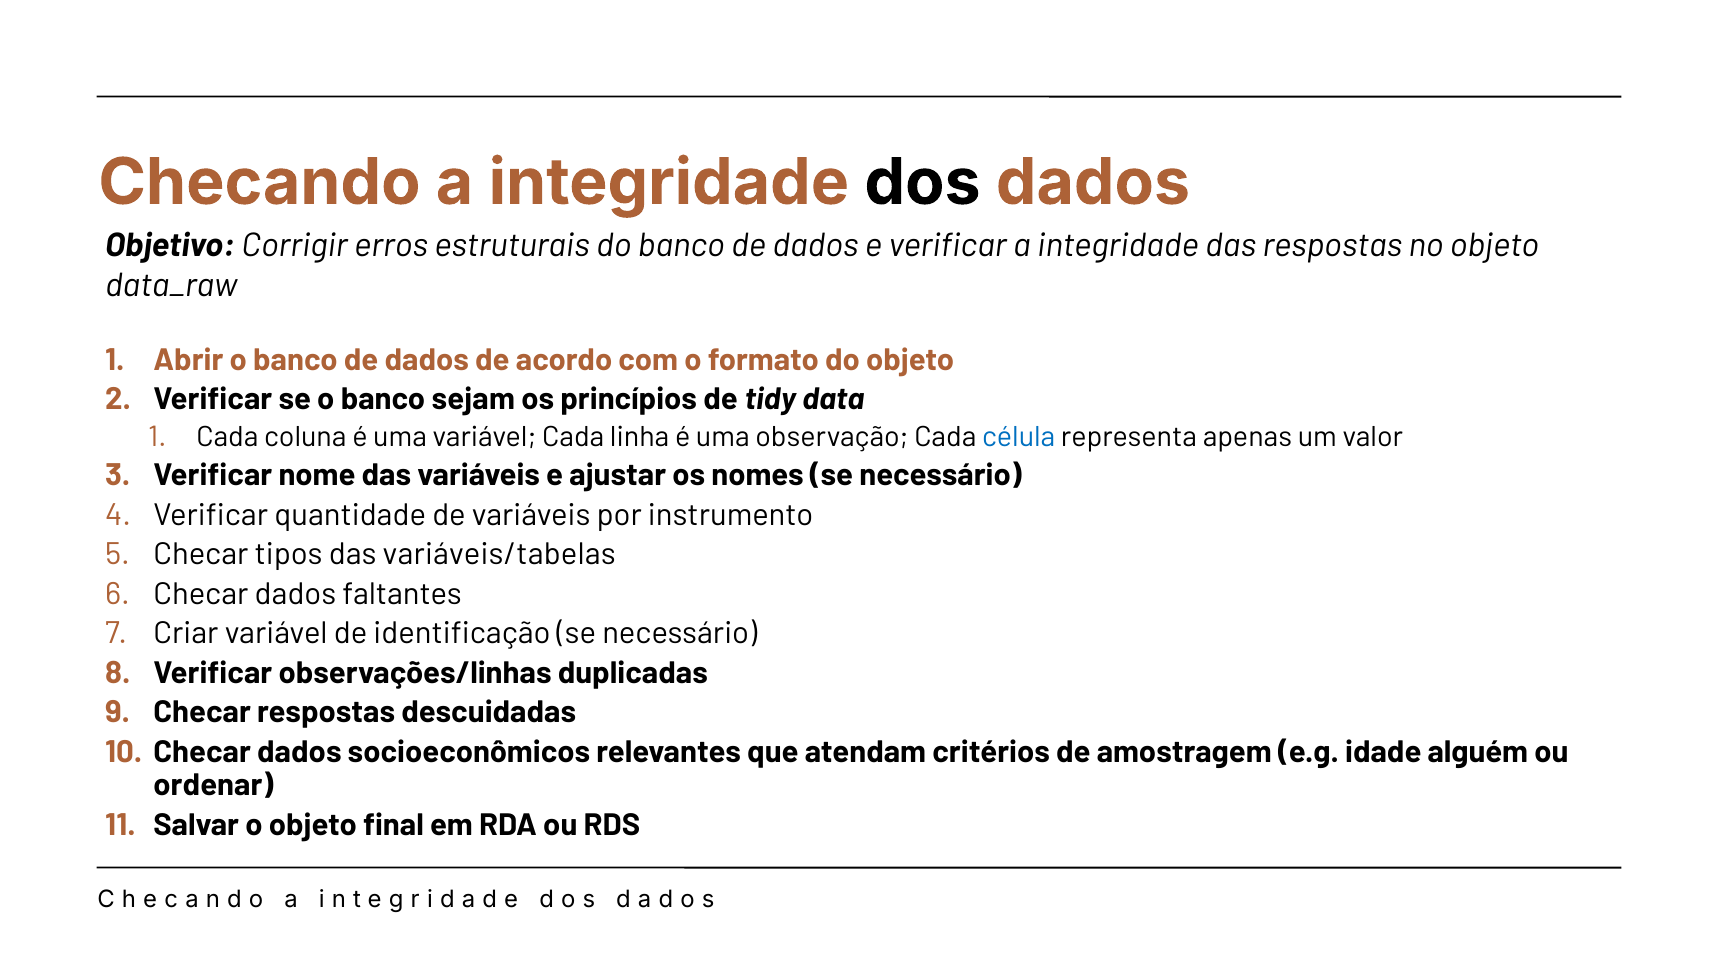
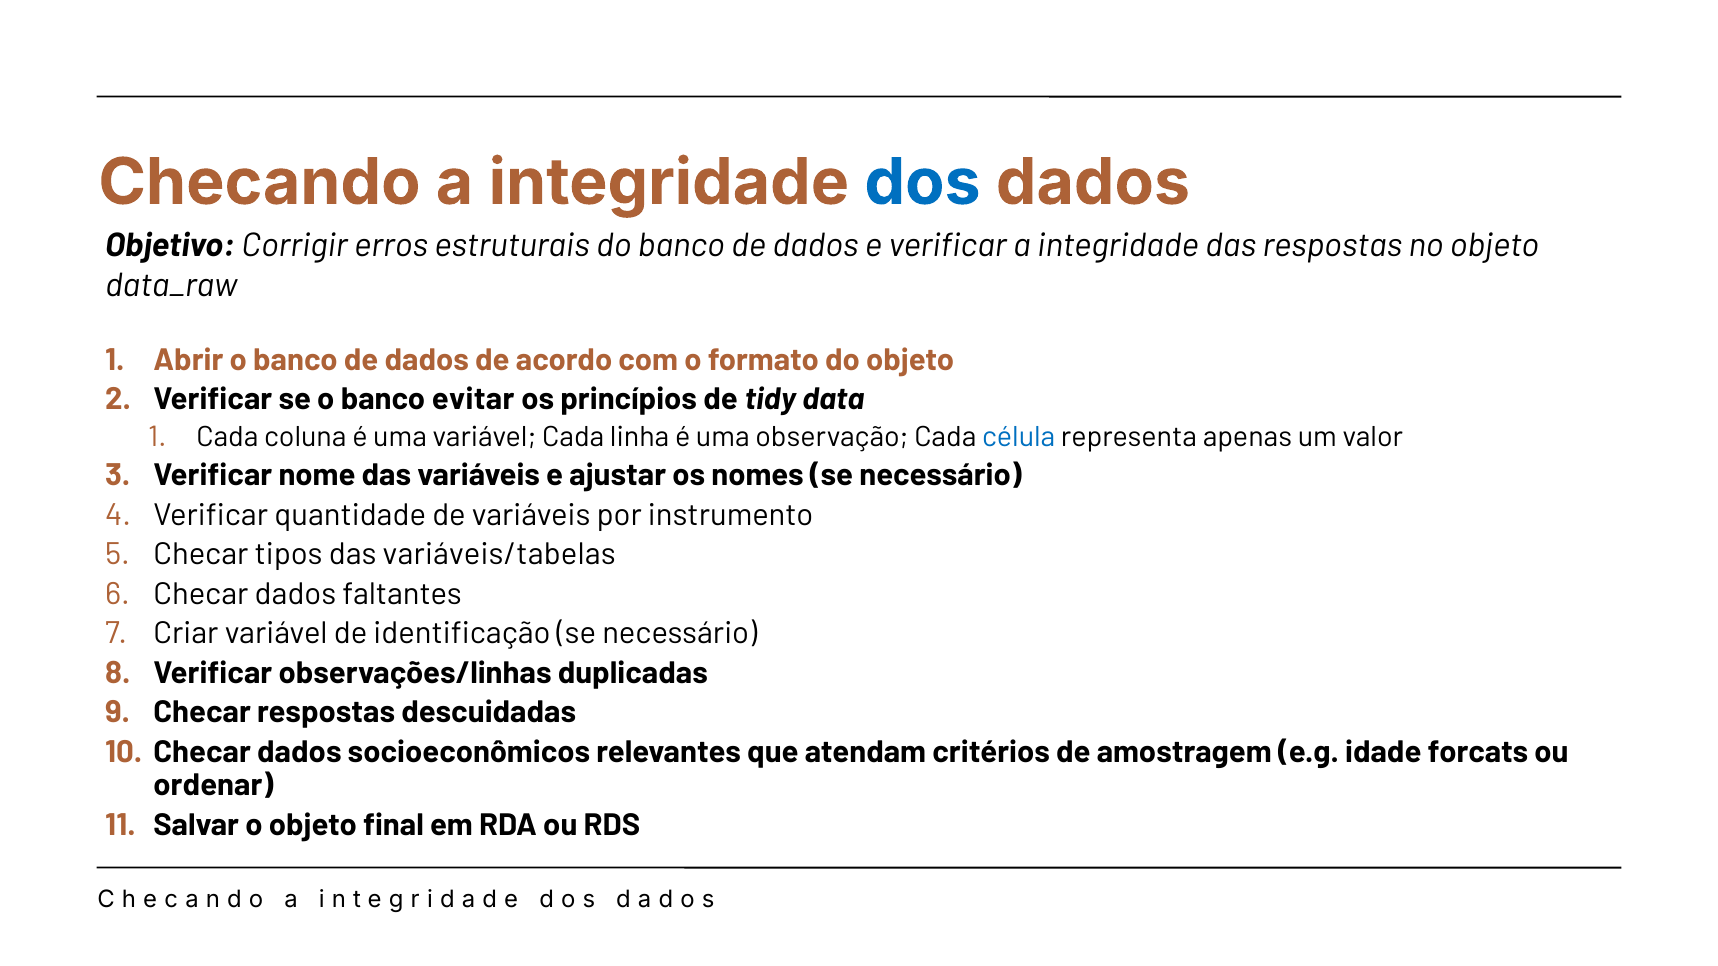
dos colour: black -> blue (923, 183)
sejam: sejam -> evitar (473, 400)
alguém: alguém -> forcats (1478, 752)
